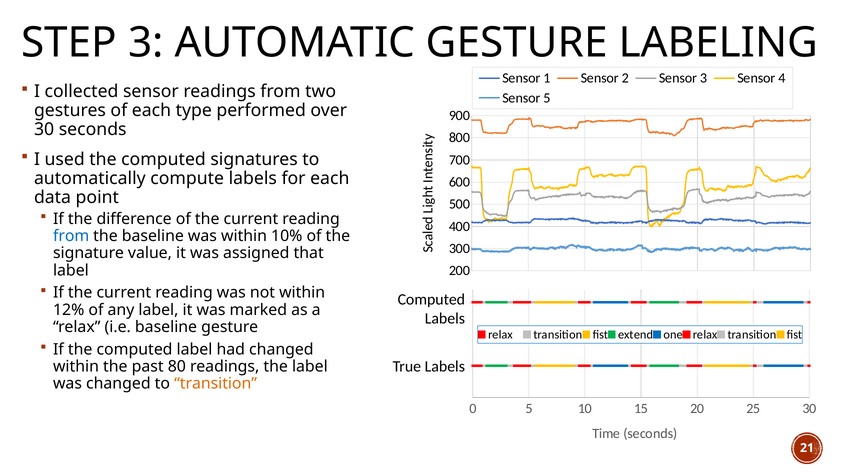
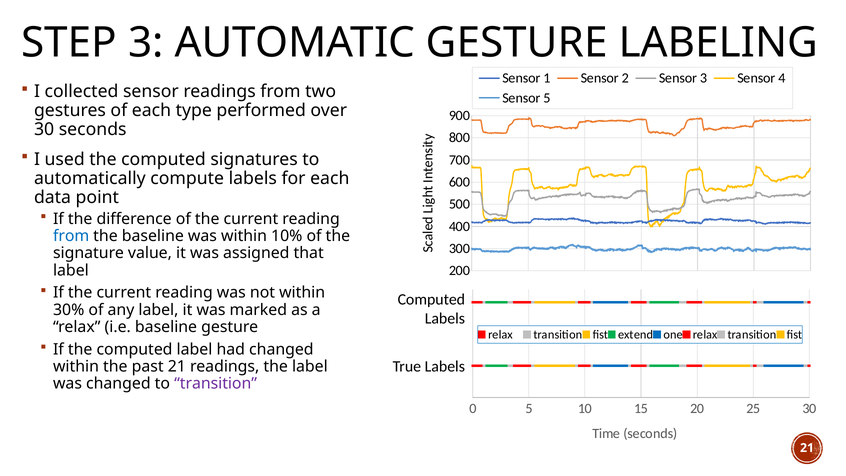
12%: 12% -> 30% (69, 310)
past 80: 80 -> 21 (177, 367)
transition colour: orange -> purple (216, 384)
